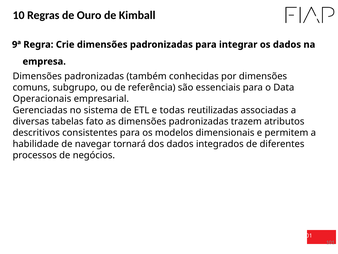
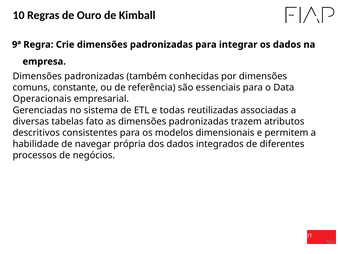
subgrupo: subgrupo -> constante (75, 87)
tornará: tornará -> própria (130, 144)
